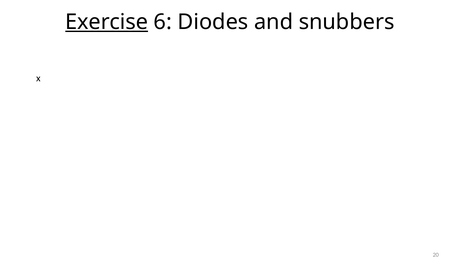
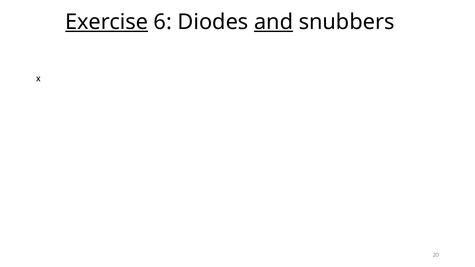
and underline: none -> present (274, 22)
